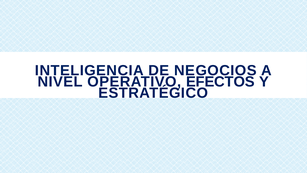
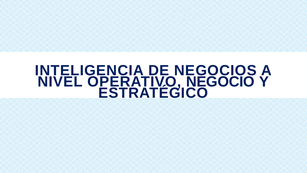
EFECTOS: EFECTOS -> NEGOCIO (220, 82)
